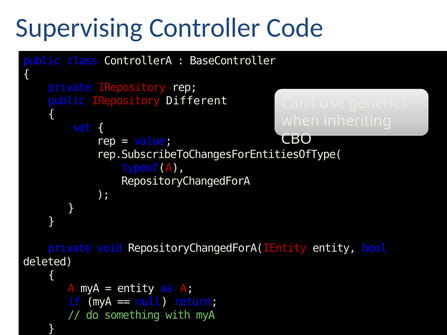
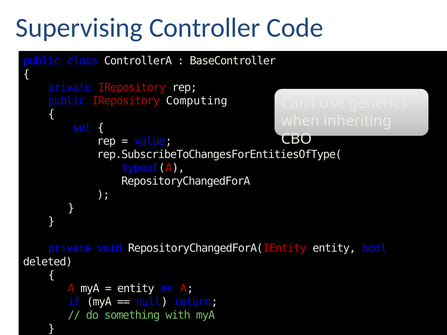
Different: Different -> Computing (197, 101)
